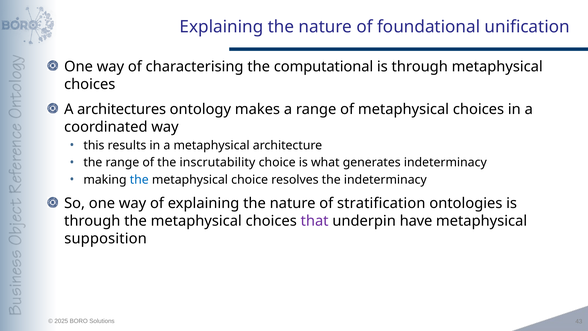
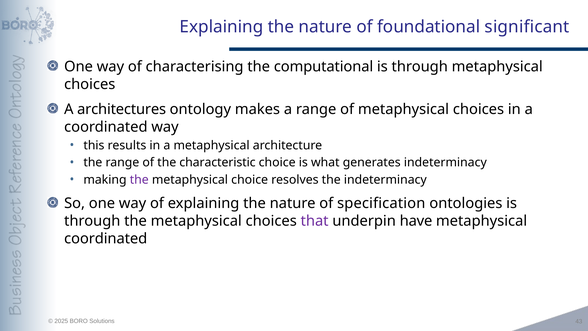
unification: unification -> significant (527, 27)
inscrutability: inscrutability -> characteristic (218, 162)
the colour: blue -> purple (139, 180)
stratification: stratification -> specification (381, 203)
supposition: supposition -> coordinated (106, 238)
